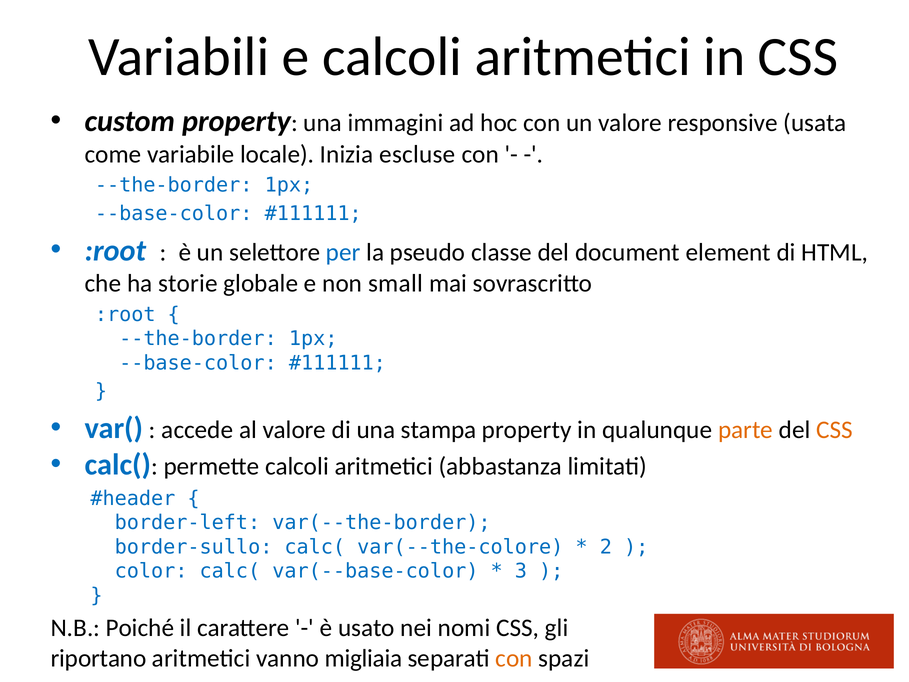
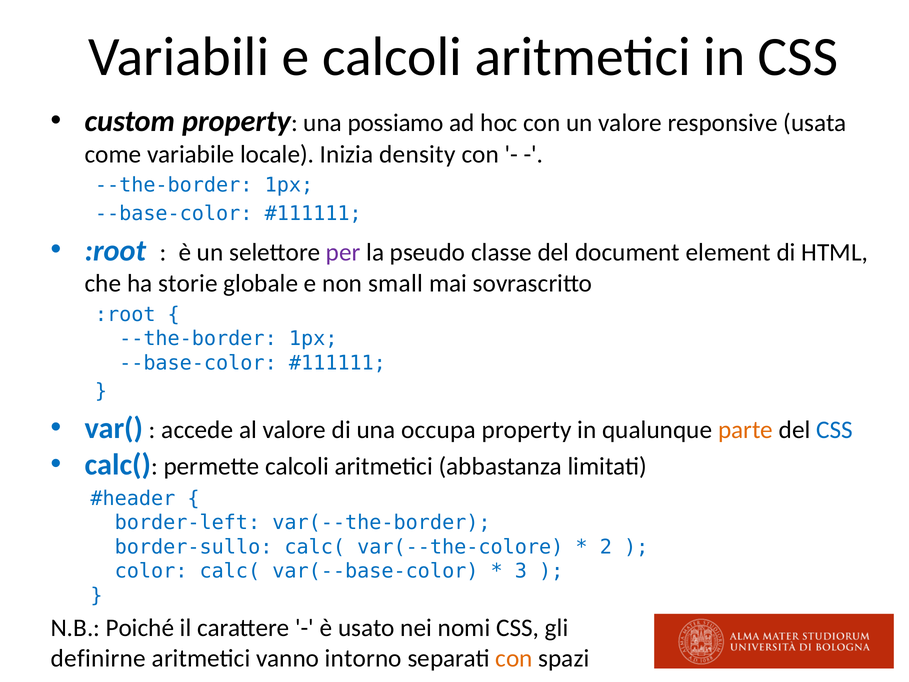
immagini: immagini -> possiamo (396, 123)
escluse: escluse -> density (417, 154)
per colour: blue -> purple (343, 252)
stampa: stampa -> occupa (438, 430)
CSS colour: orange -> blue (834, 430)
riportano: riportano -> definirne (98, 658)
migliaia: migliaia -> intorno (363, 658)
